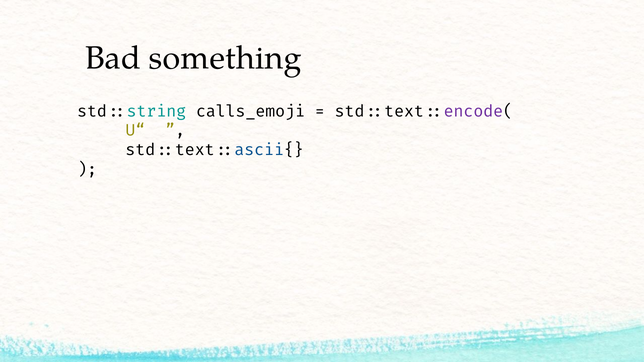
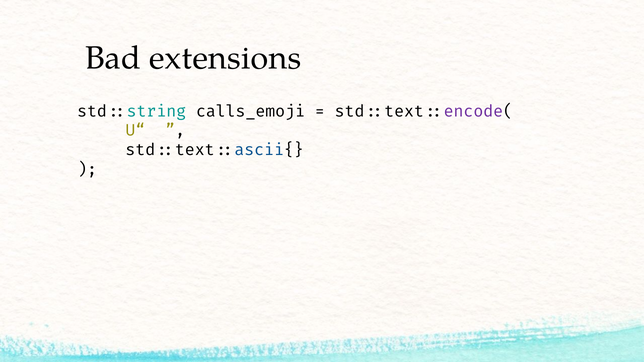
something: something -> extensions (225, 58)
